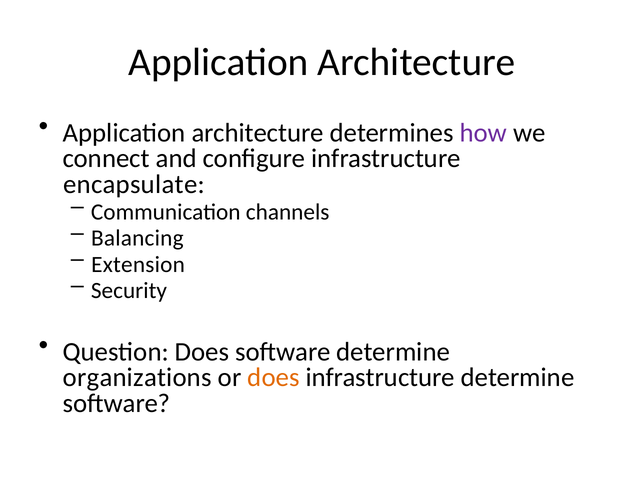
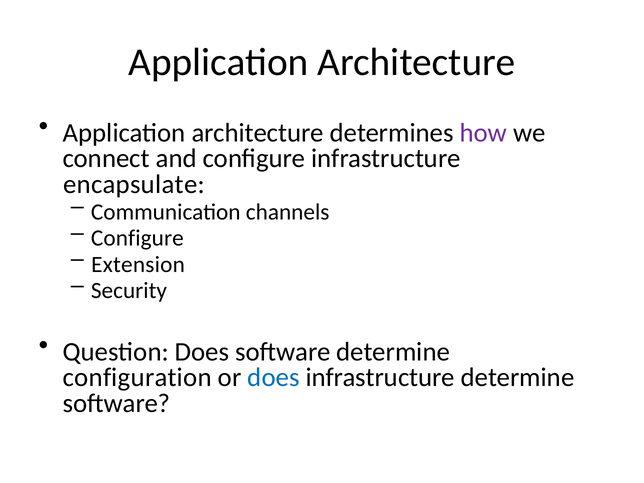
Balancing: Balancing -> Configure (137, 238)
organizations: organizations -> configuration (137, 378)
does colour: orange -> blue (273, 378)
